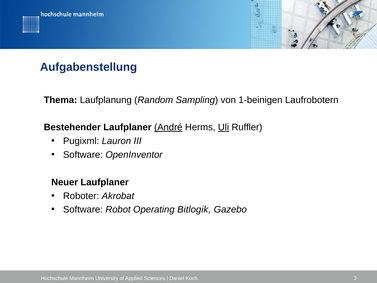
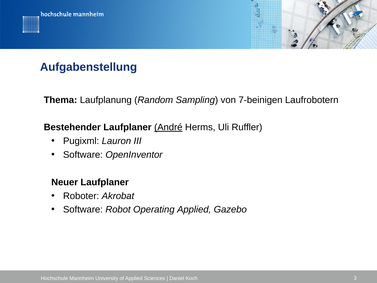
1-beinigen: 1-beinigen -> 7-beinigen (260, 100)
Uli underline: present -> none (223, 127)
Operating Bitlogik: Bitlogik -> Applied (194, 209)
